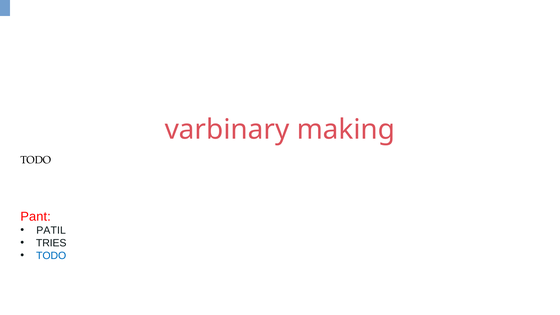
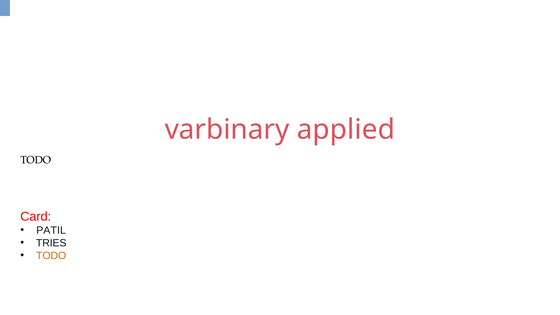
making: making -> applied (346, 130)
Pant: Pant -> Card (36, 217)
TODO colour: blue -> orange (51, 256)
